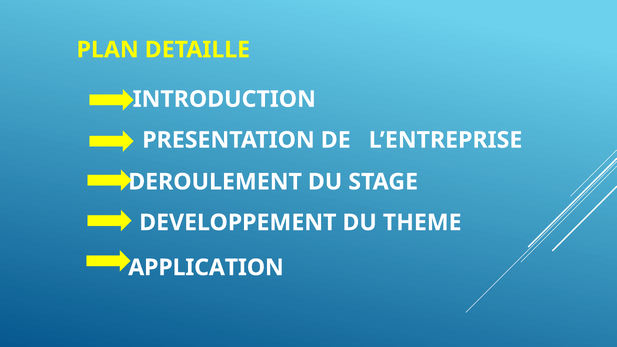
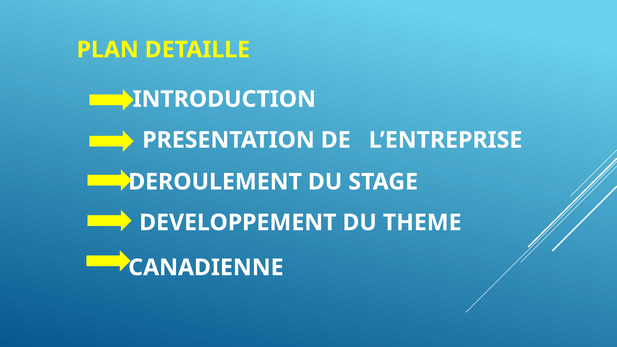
APPLICATION: APPLICATION -> CANADIENNE (206, 268)
